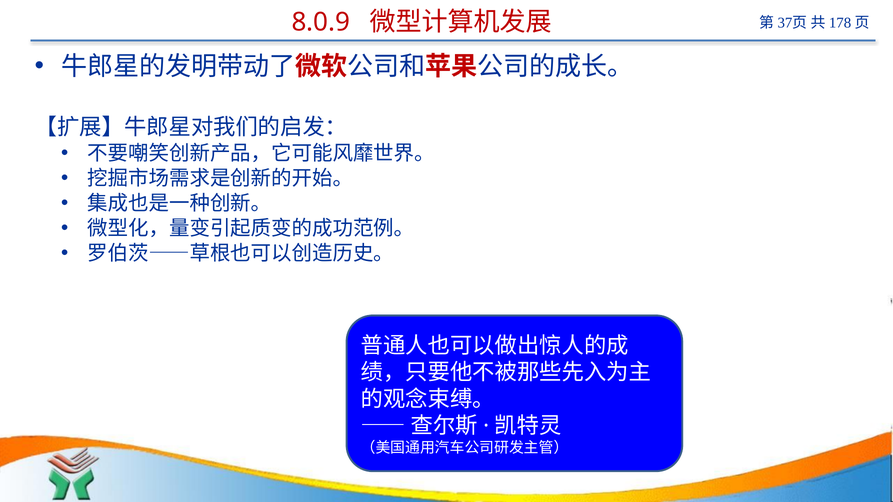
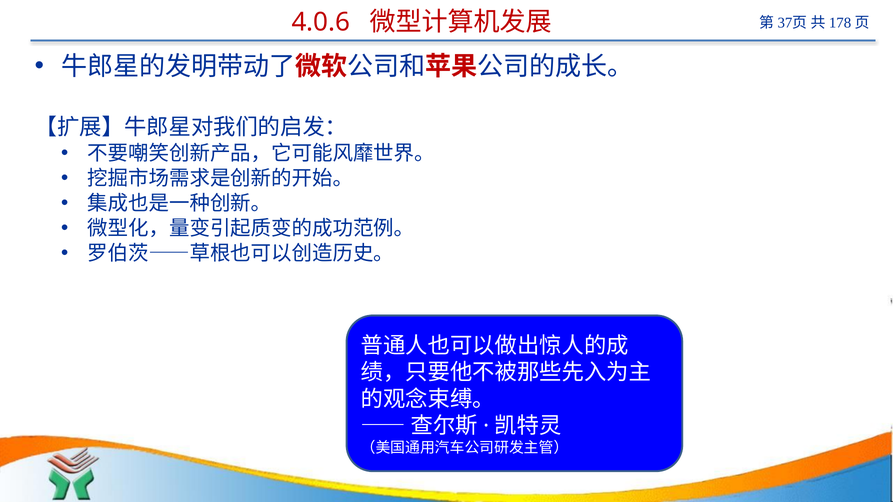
8.0.9: 8.0.9 -> 4.0.6 (321, 22)
